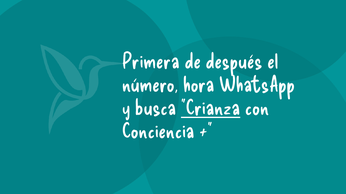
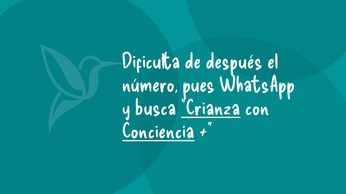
Primera: Primera -> Dificulta (151, 62)
hora: hora -> pues (199, 85)
Conciencia underline: none -> present (158, 132)
